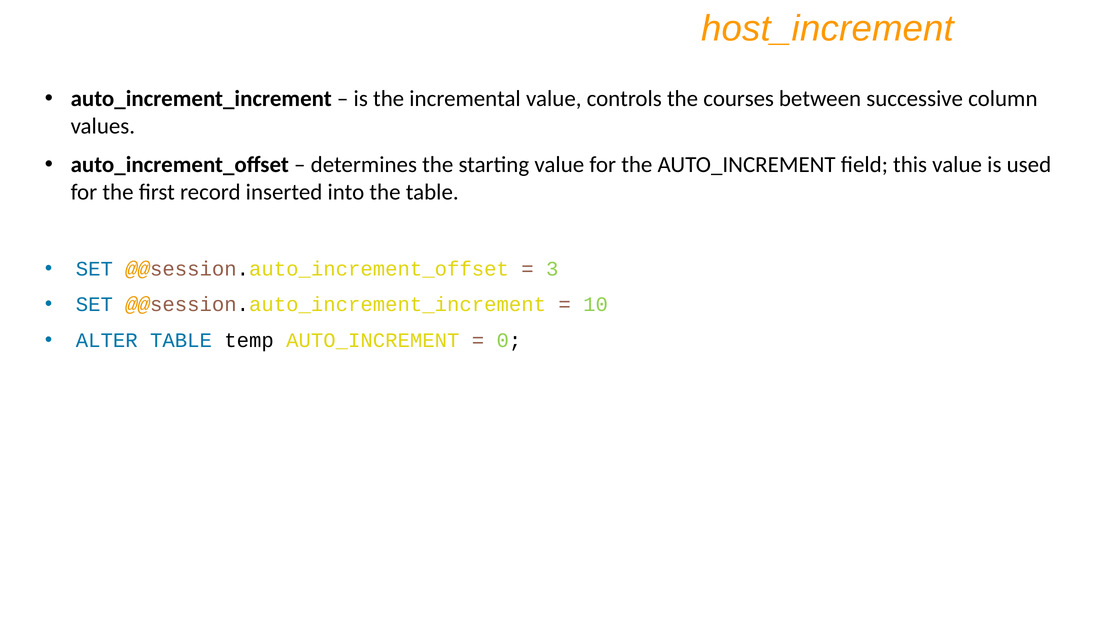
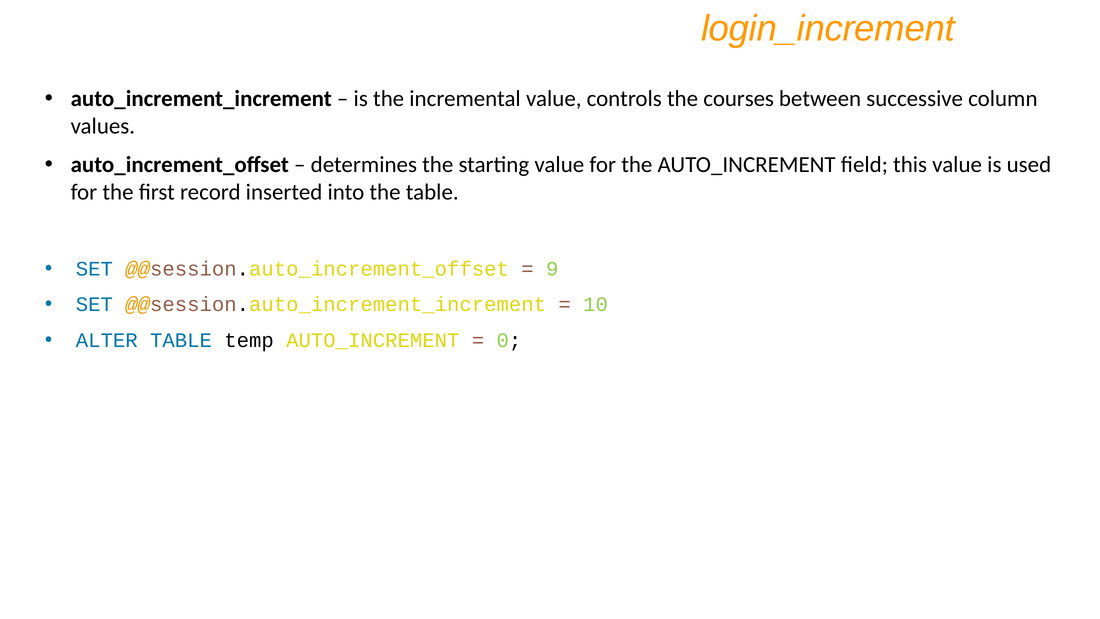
host_increment: host_increment -> login_increment (828, 29)
3: 3 -> 9 (552, 269)
